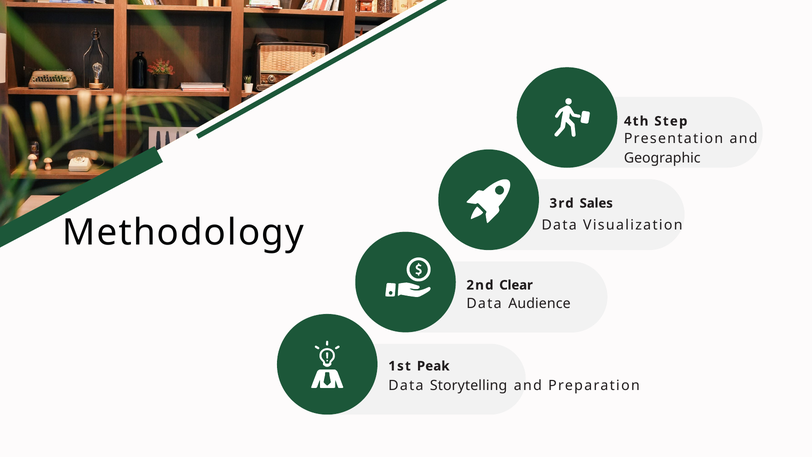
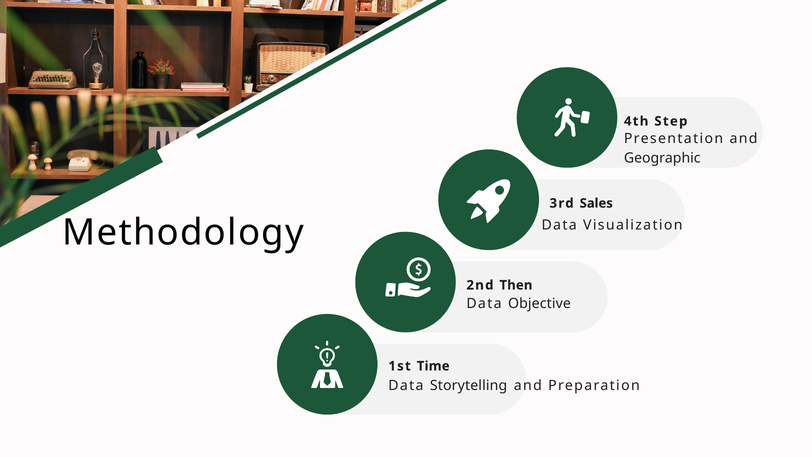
Clear: Clear -> Then (516, 285)
Audience: Audience -> Objective (539, 304)
Peak: Peak -> Time (433, 366)
